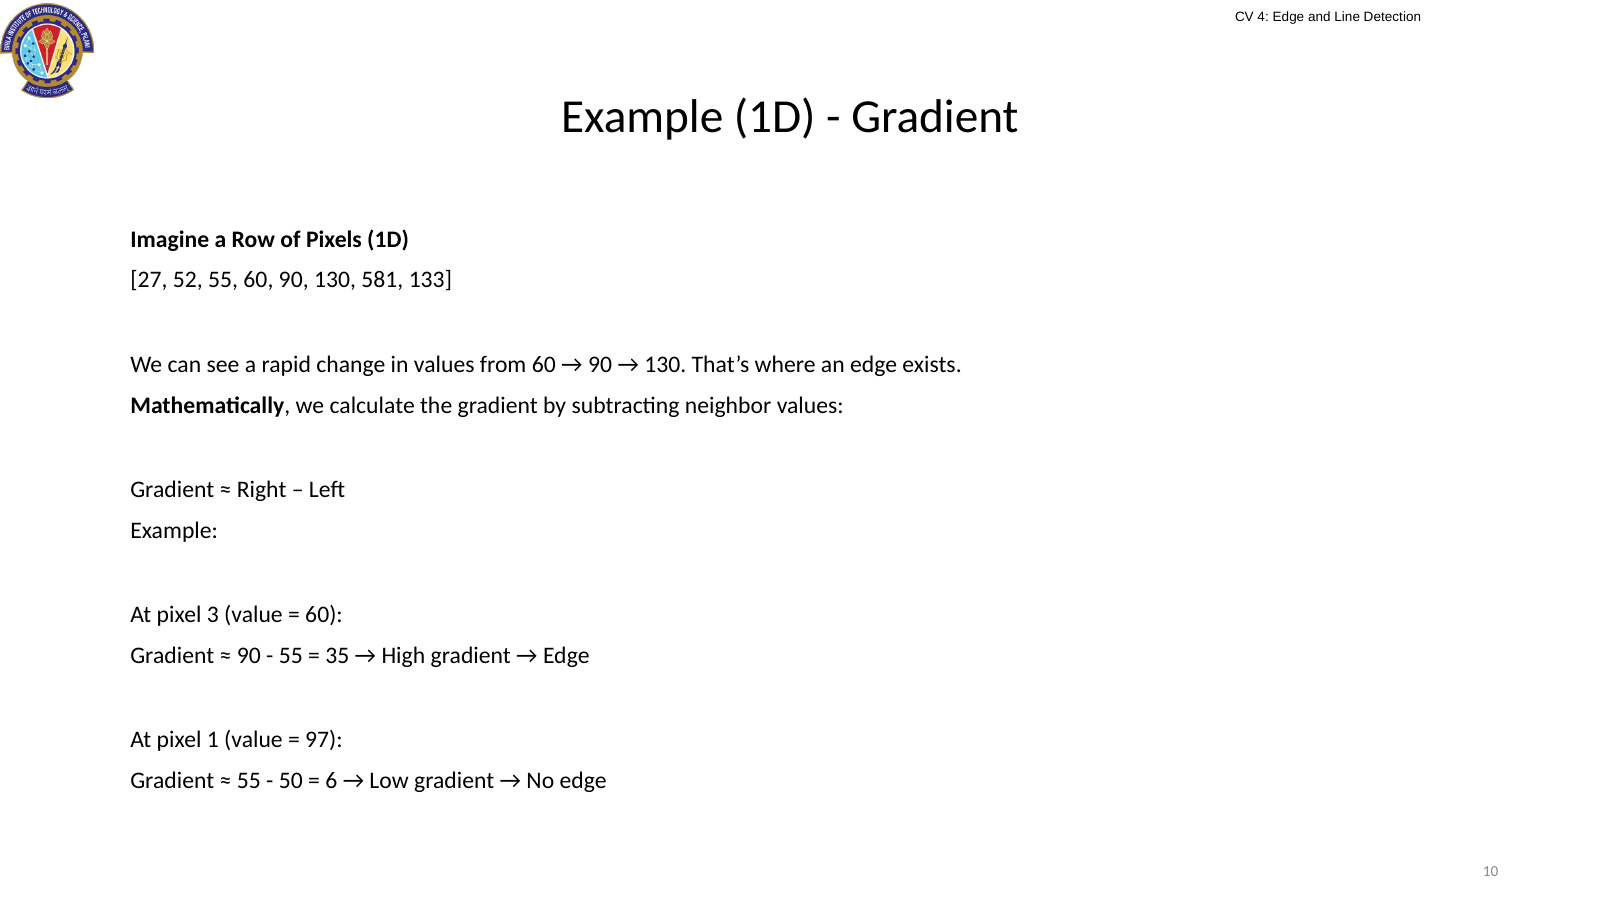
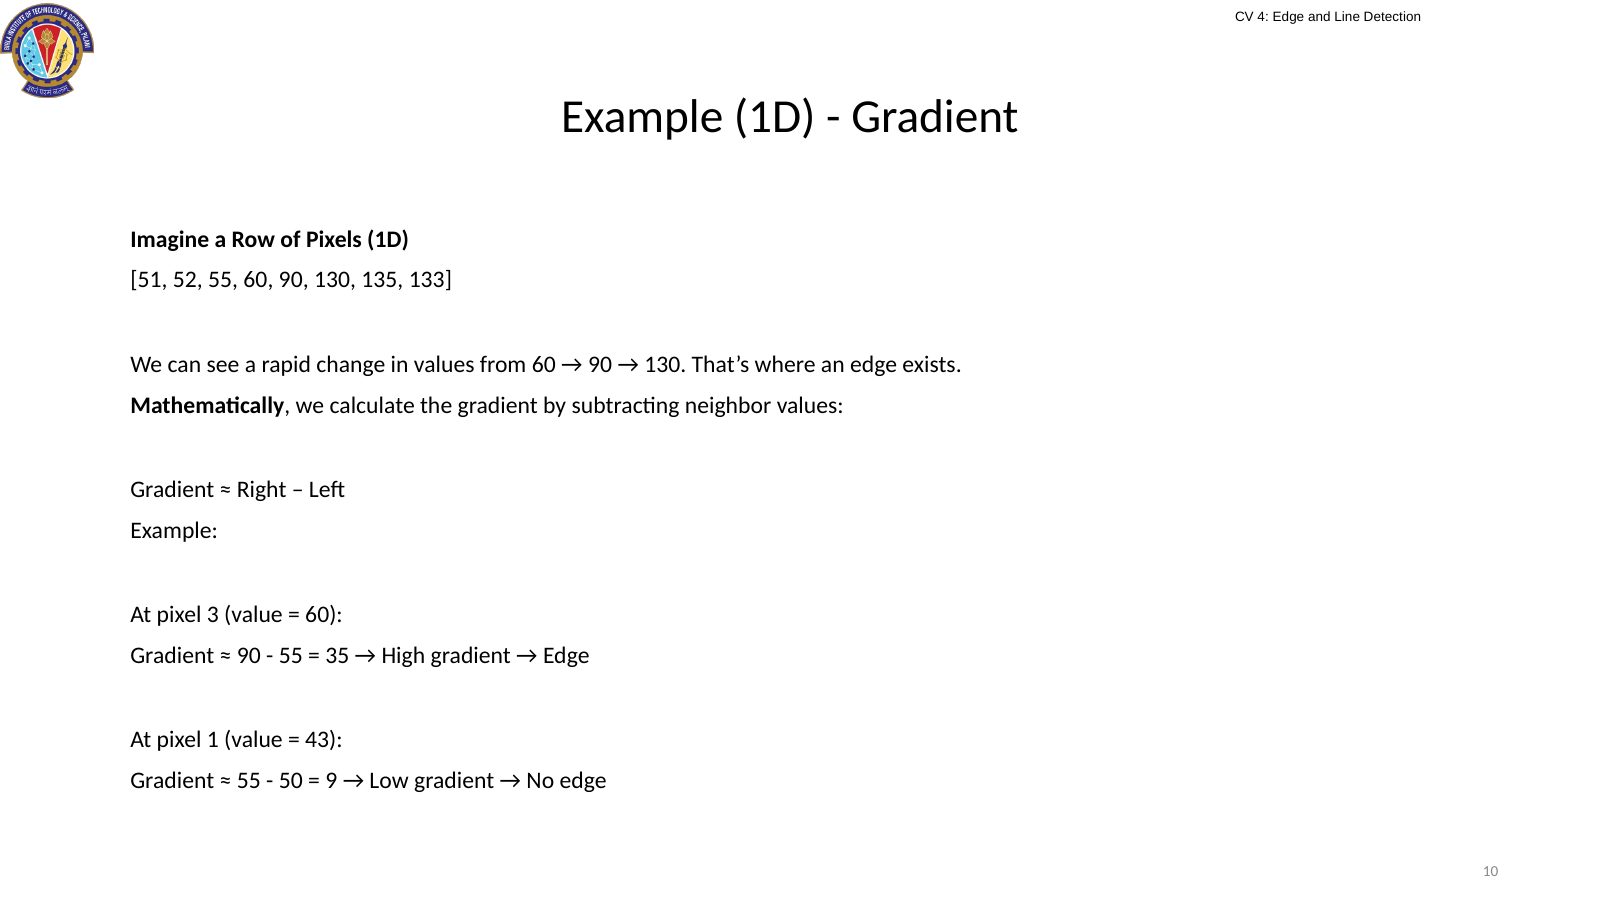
27: 27 -> 51 (149, 280)
581: 581 -> 135 (382, 280)
97: 97 -> 43 (324, 740)
6: 6 -> 9 (331, 780)
